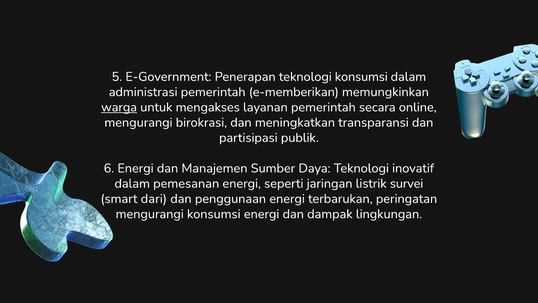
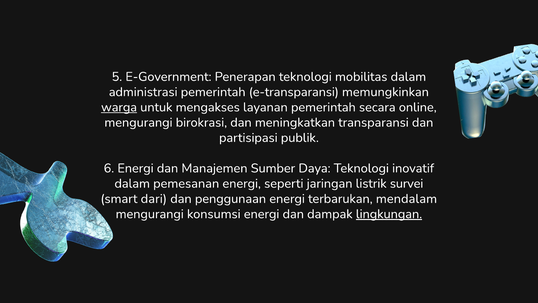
teknologi konsumsi: konsumsi -> mobilitas (361, 77)
e-memberikan: e-memberikan -> e-transparansi (294, 92)
peringatan: peringatan -> mendalam (406, 199)
lingkungan underline: none -> present (389, 214)
